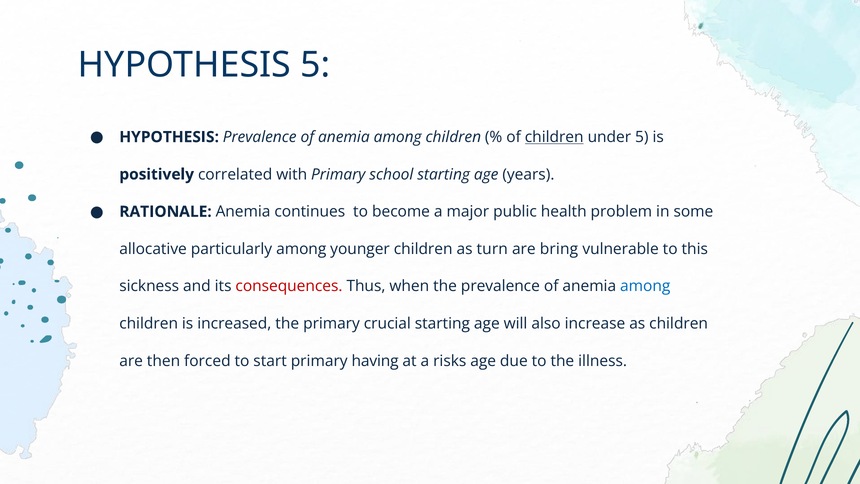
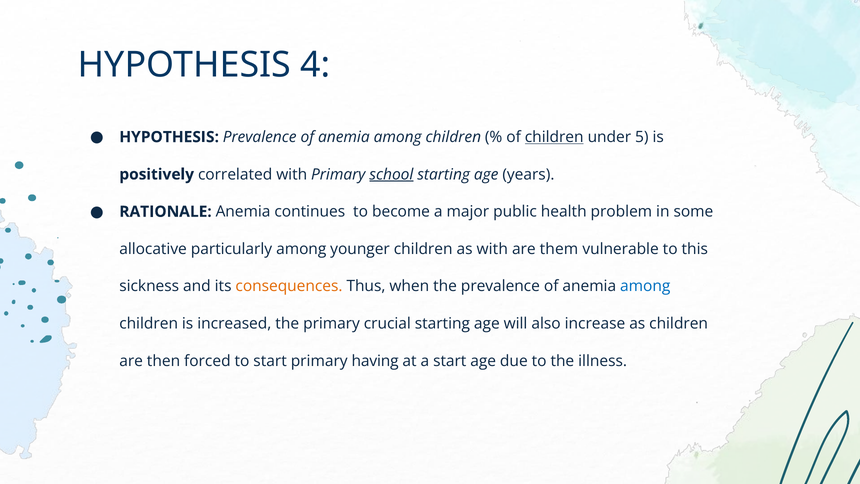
HYPOTHESIS 5: 5 -> 4 (315, 65)
school underline: none -> present (391, 174)
as turn: turn -> with (492, 249)
bring: bring -> them (559, 249)
consequences colour: red -> orange (289, 286)
a risks: risks -> start (450, 361)
